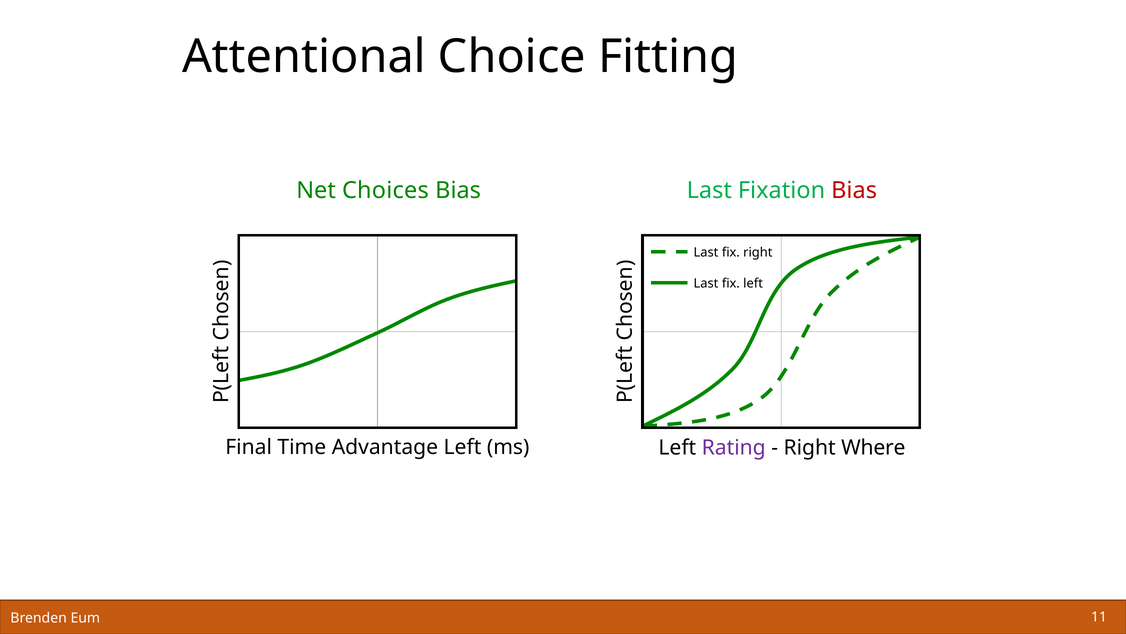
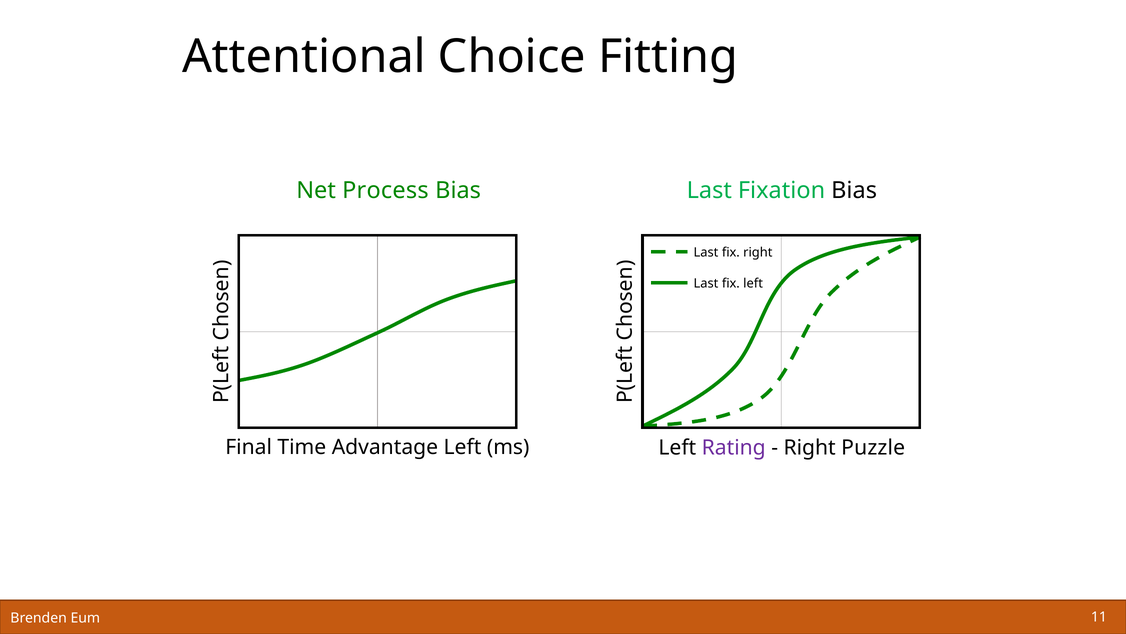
Choices: Choices -> Process (385, 190)
Bias colour: red -> black (854, 190)
Where: Where -> Puzzle (873, 447)
